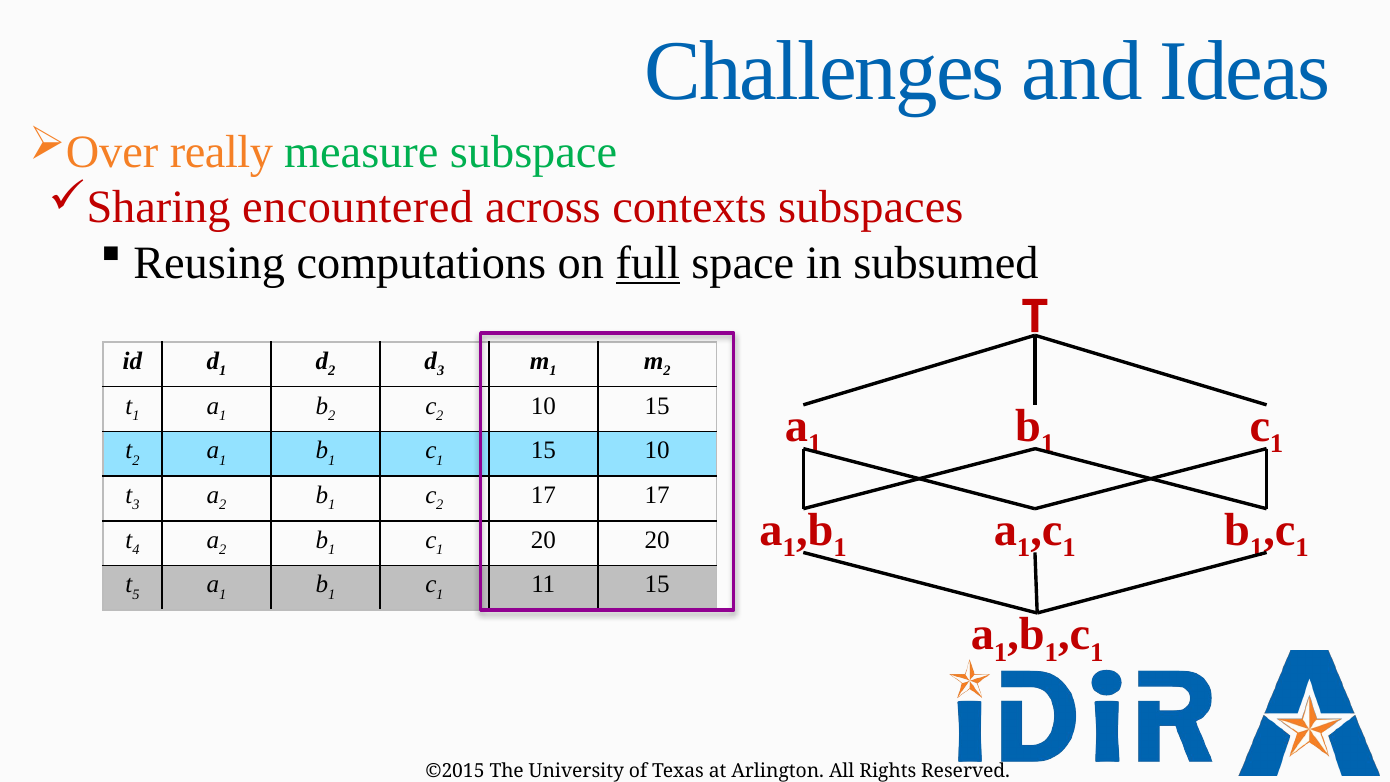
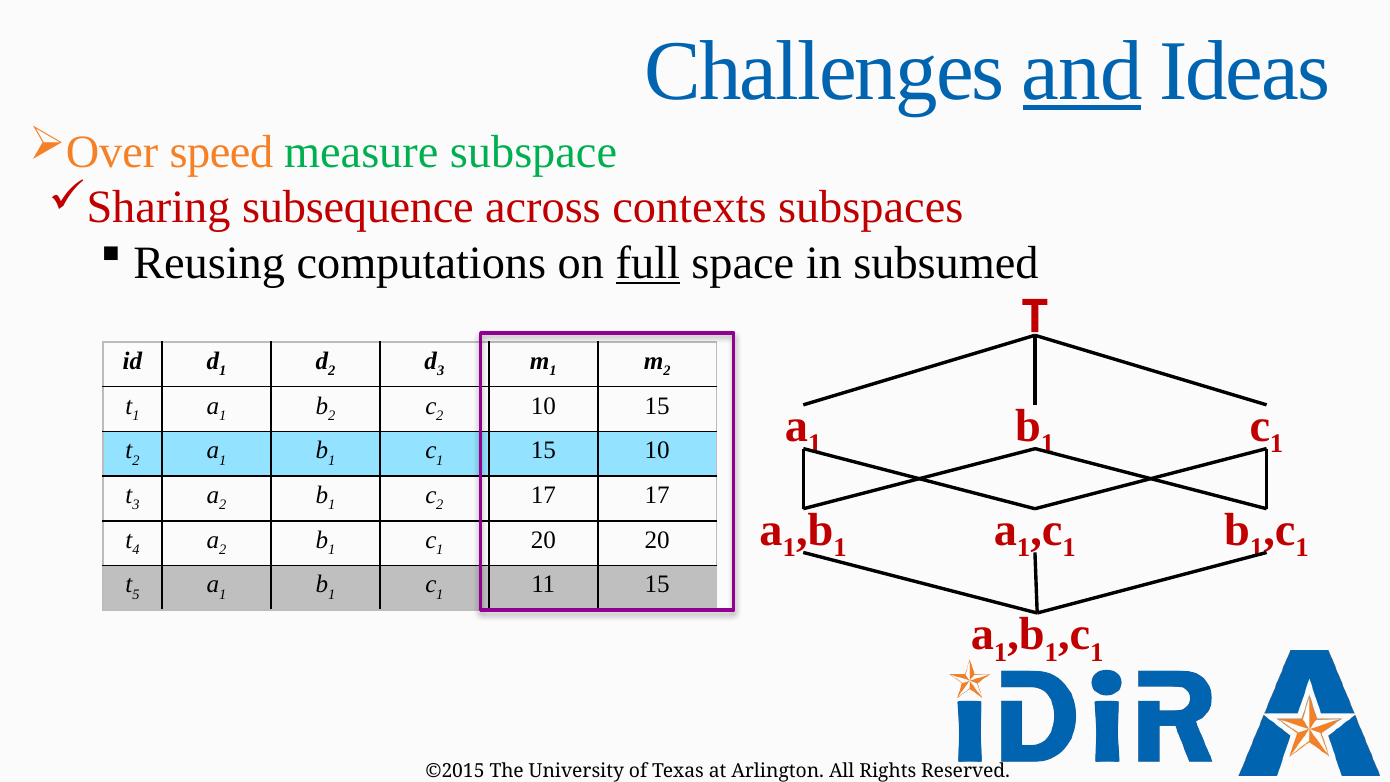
and underline: none -> present (1082, 71)
really: really -> speed (221, 152)
encountered: encountered -> subsequence (358, 207)
